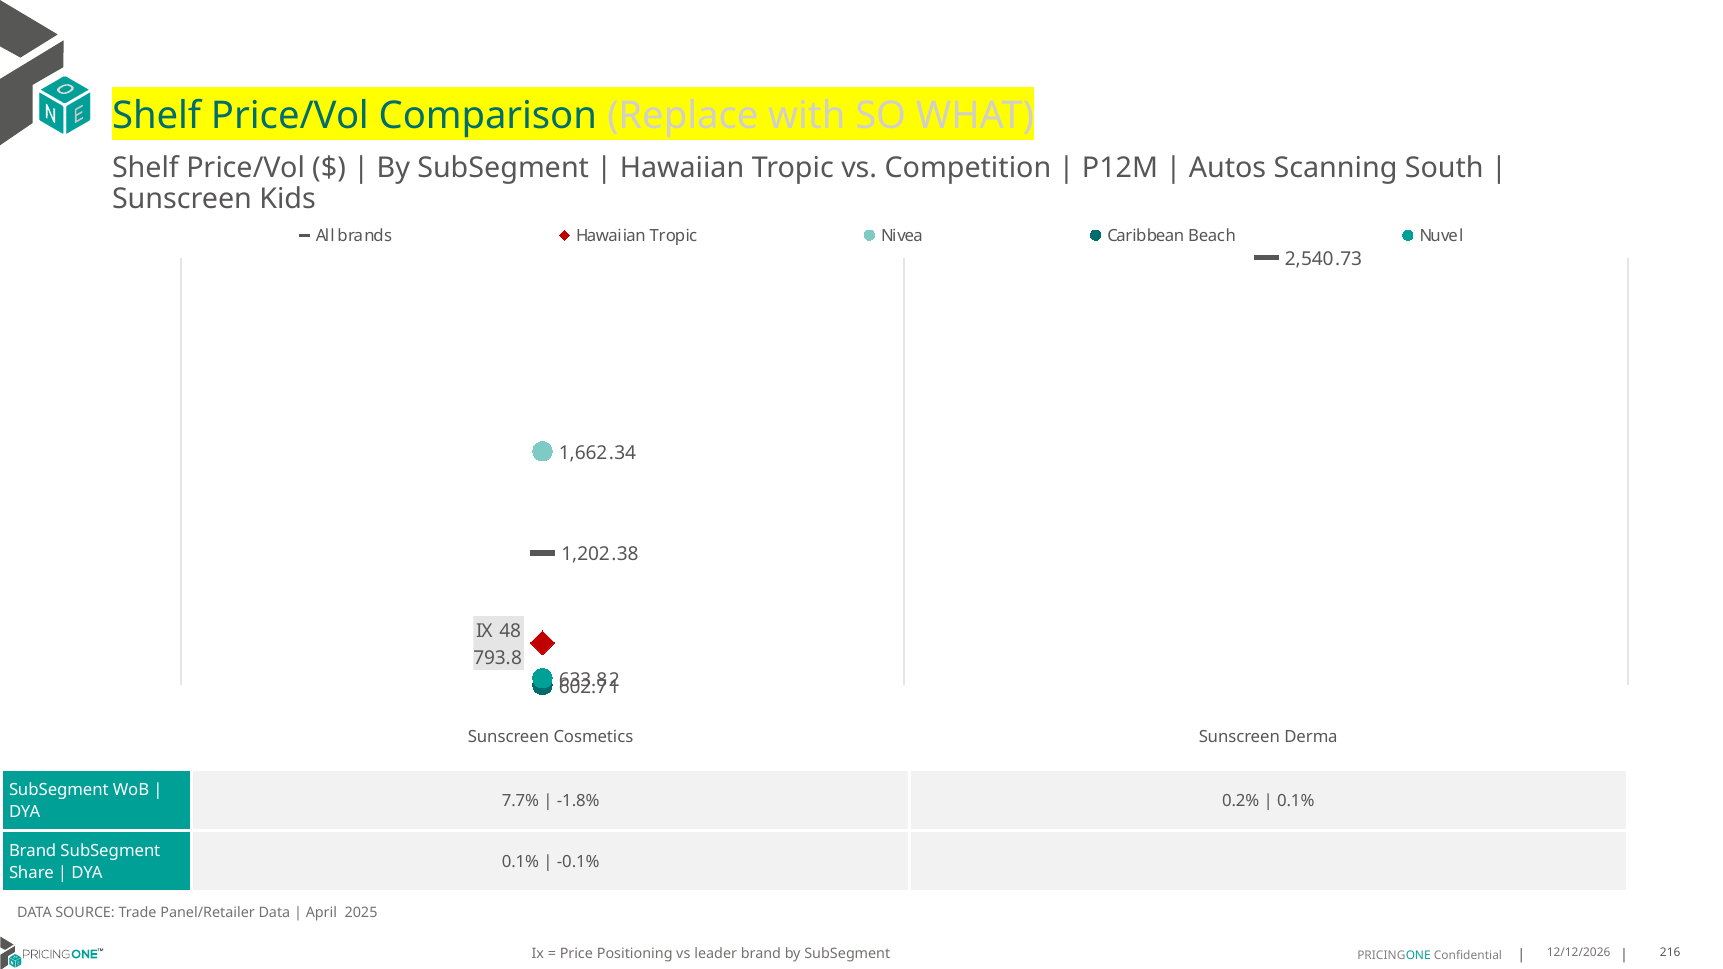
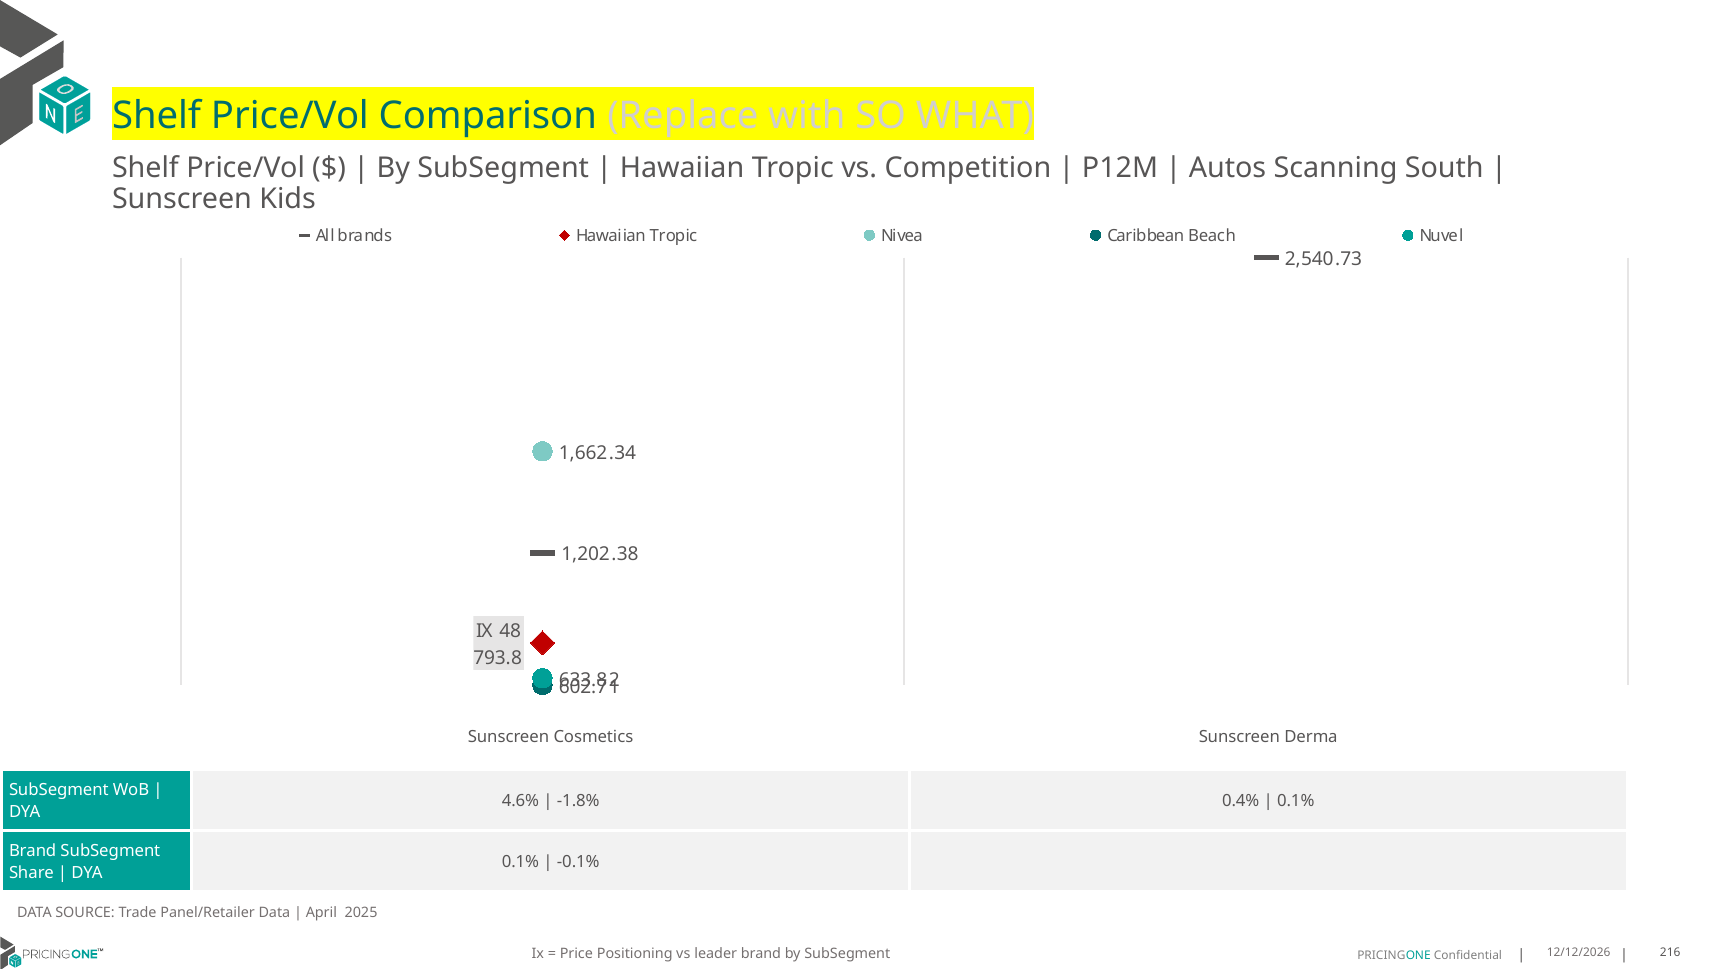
7.7%: 7.7% -> 4.6% (520, 801)
0.2%: 0.2% -> 0.4% (1241, 801)
